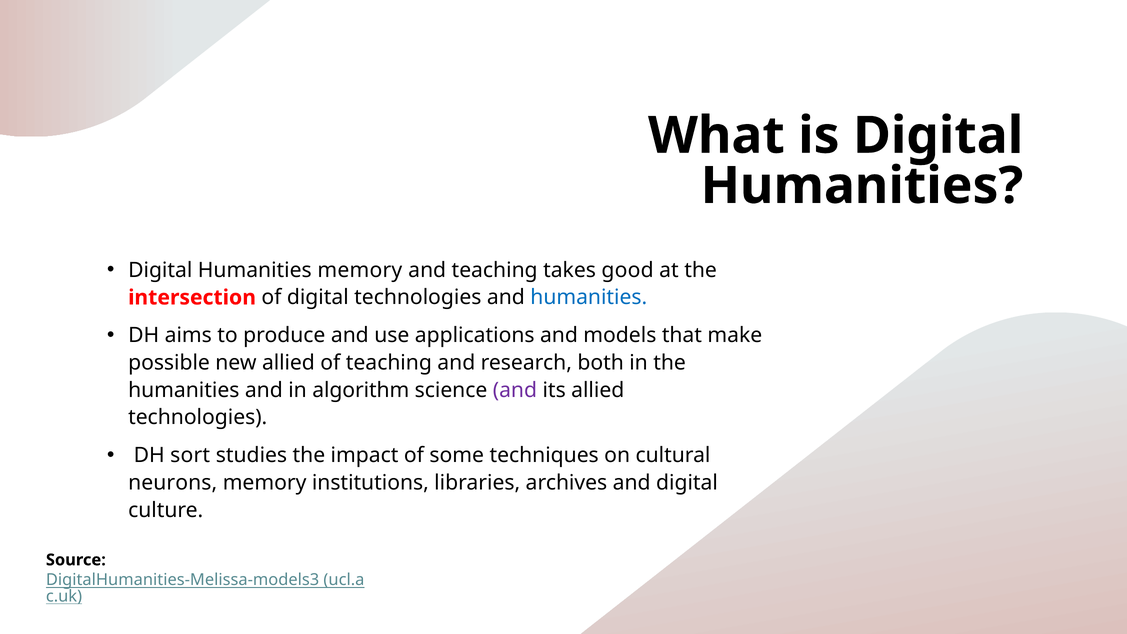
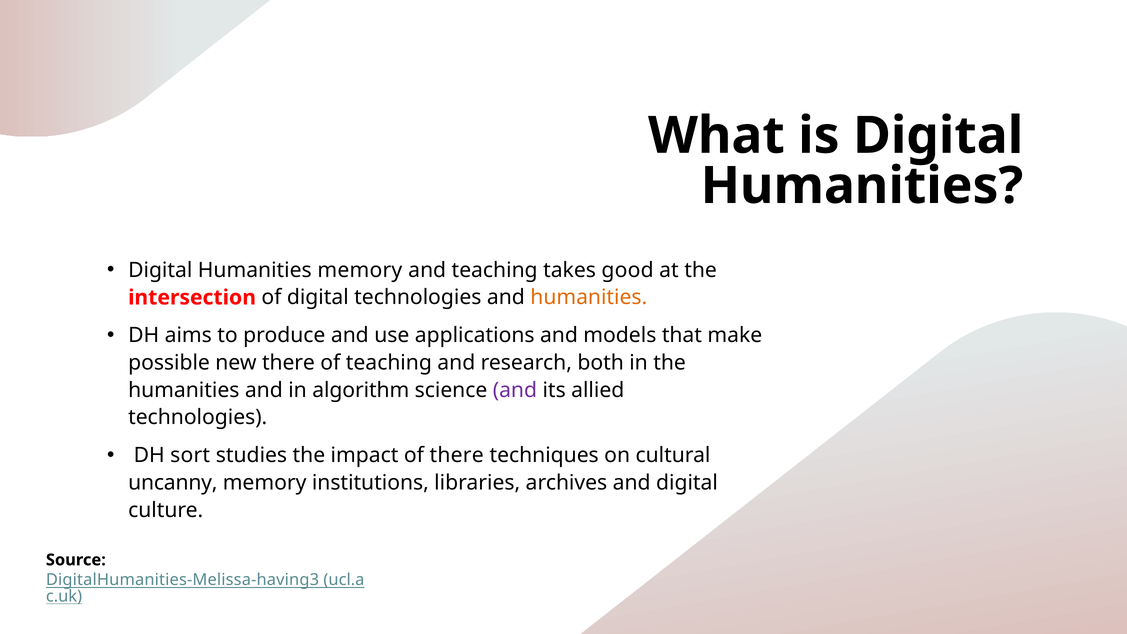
humanities colour: blue -> orange (589, 297)
new allied: allied -> there (288, 363)
of some: some -> there (457, 455)
neurons: neurons -> uncanny (173, 483)
DigitalHumanities-Melissa-models3: DigitalHumanities-Melissa-models3 -> DigitalHumanities-Melissa-having3 (182, 580)
